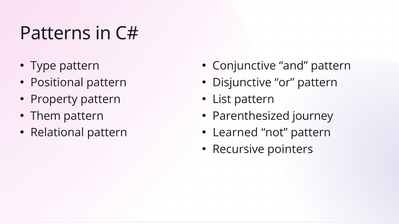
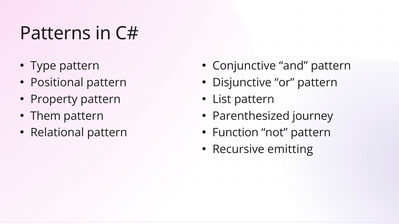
Learned: Learned -> Function (235, 133)
pointers: pointers -> emitting (290, 150)
